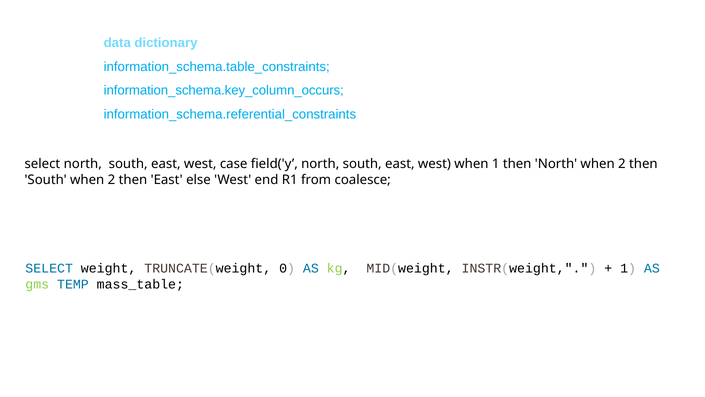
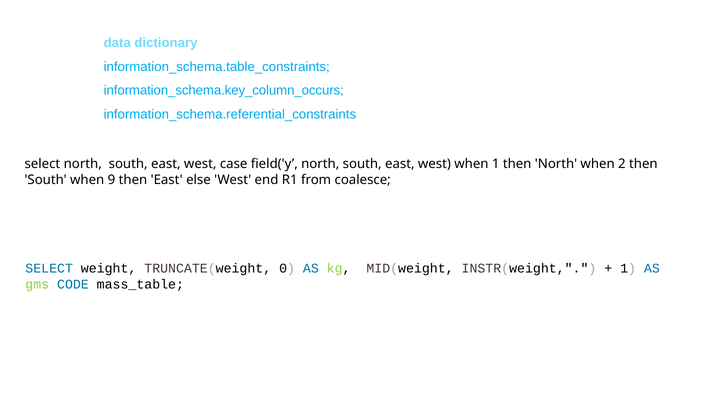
South when 2: 2 -> 9 (111, 180)
TEMP: TEMP -> CODE (73, 284)
